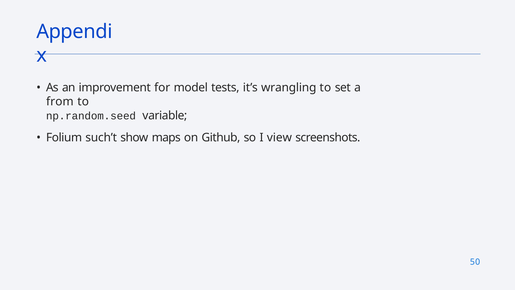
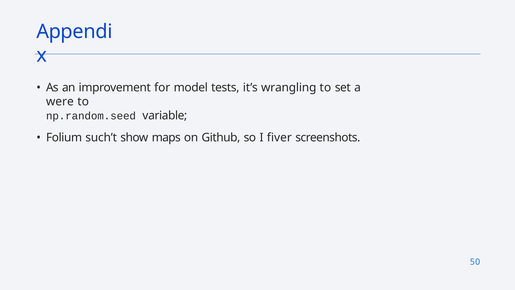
from: from -> were (60, 102)
view: view -> fiver (279, 138)
